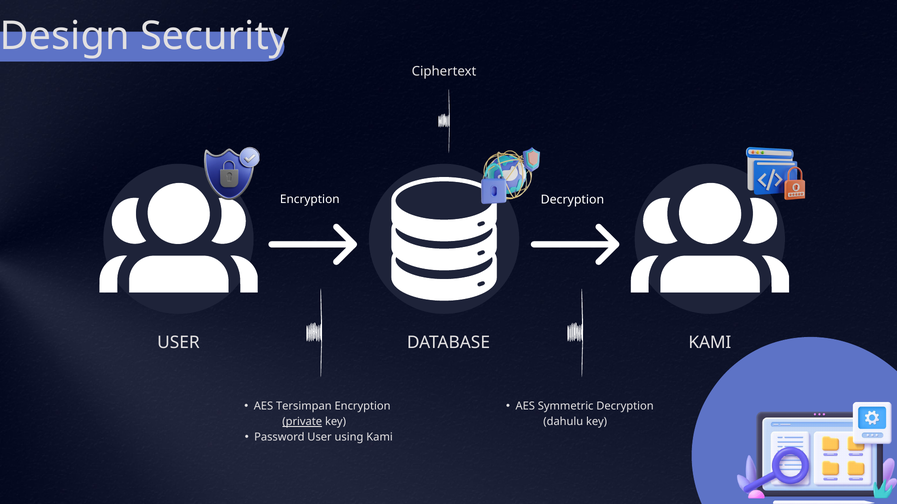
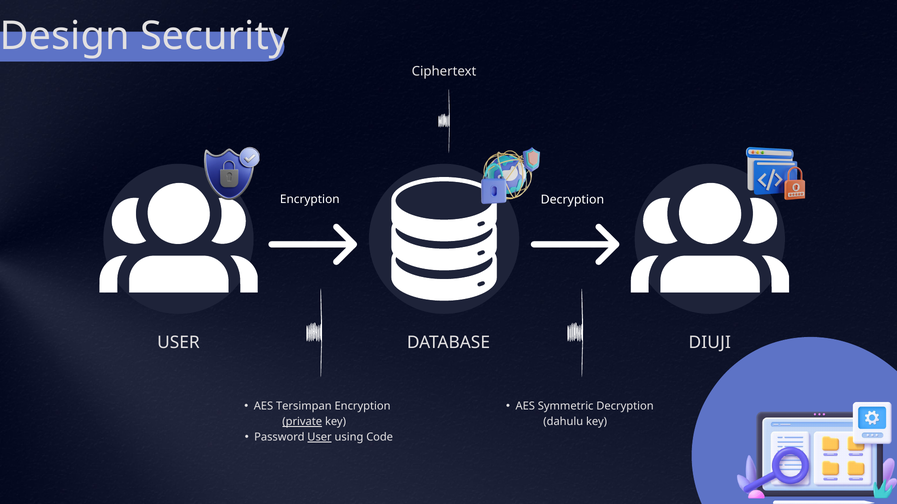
USER KAMI: KAMI -> DIUJI (710, 343)
User underline: none -> present (320, 438)
using Kami: Kami -> Code (380, 438)
